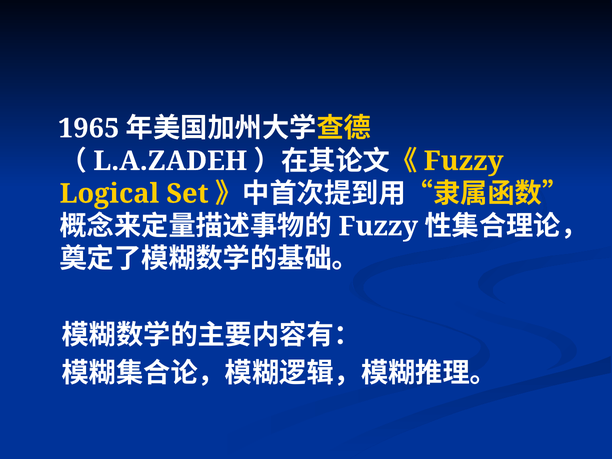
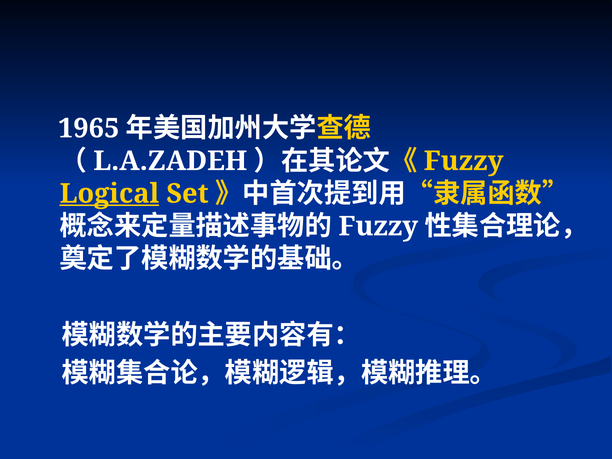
Logical underline: none -> present (109, 194)
